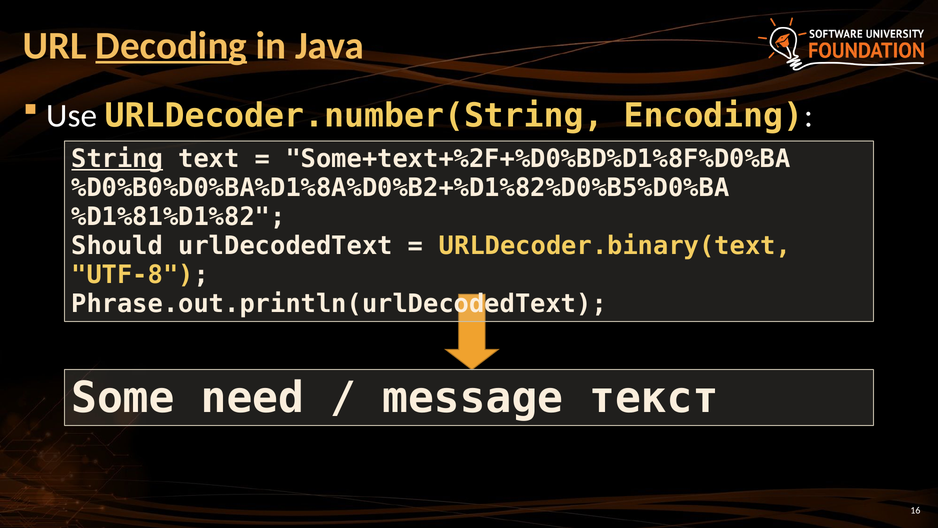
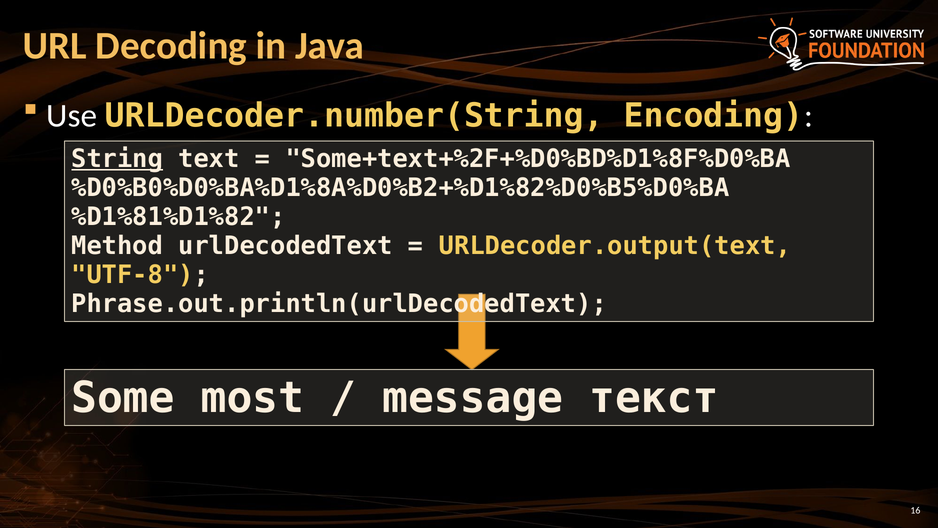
Decoding underline: present -> none (171, 46)
Should: Should -> Method (117, 246)
URLDecoder.binary(text: URLDecoder.binary(text -> URLDecoder.output(text (615, 246)
need: need -> most (252, 398)
